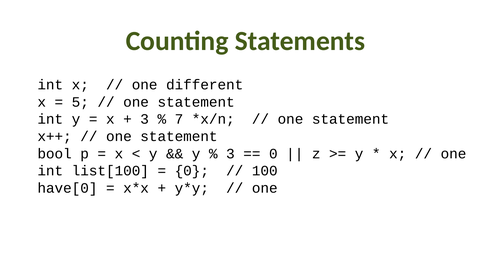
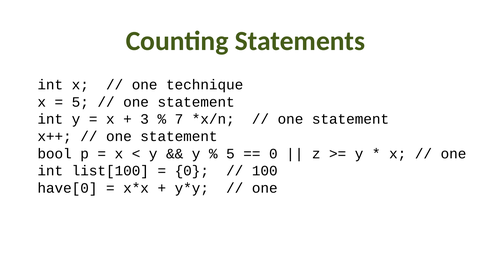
different: different -> technique (205, 85)
3: 3 -> 5 (230, 154)
